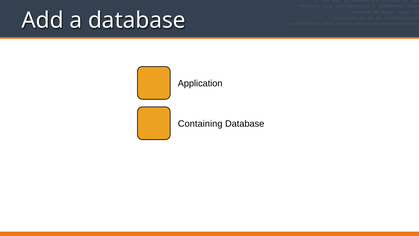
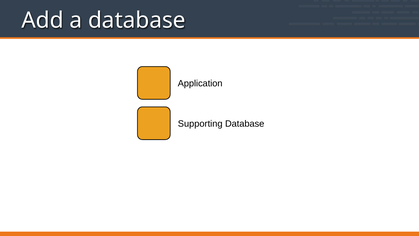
Containing: Containing -> Supporting (200, 124)
